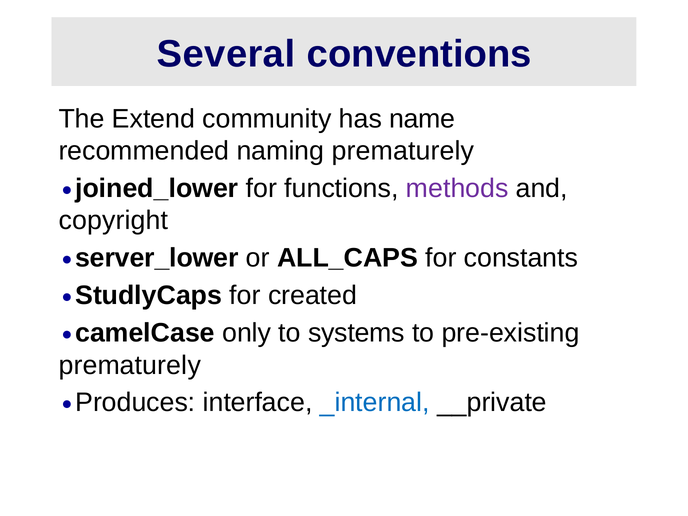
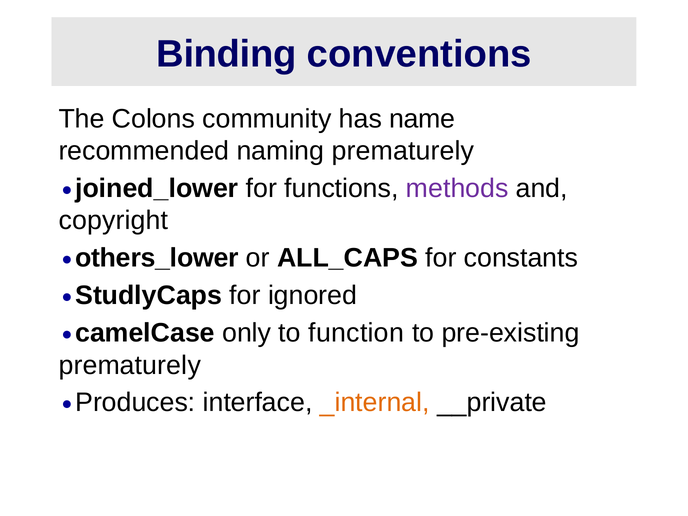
Several: Several -> Binding (226, 54)
Extend: Extend -> Colons (154, 119)
server_lower: server_lower -> others_lower (157, 258)
created: created -> ignored (313, 296)
systems: systems -> function (356, 333)
_internal colour: blue -> orange (375, 403)
